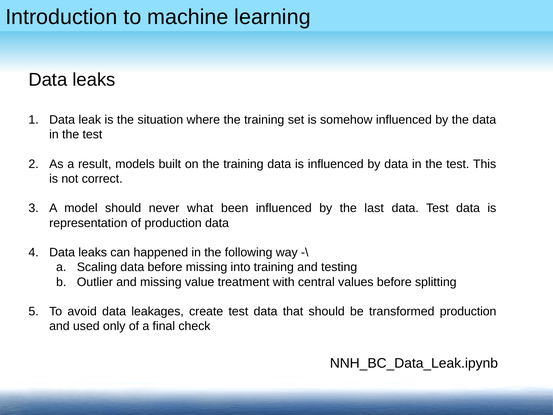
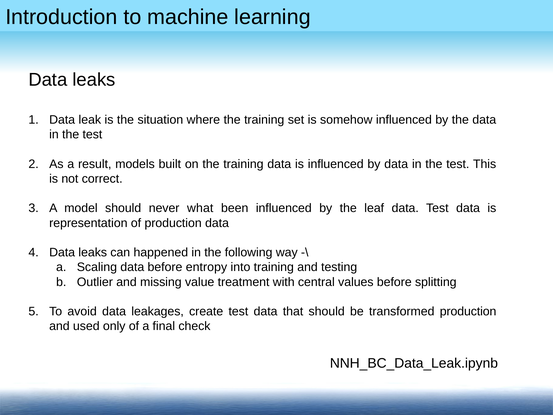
last: last -> leaf (374, 208)
before missing: missing -> entropy (206, 267)
